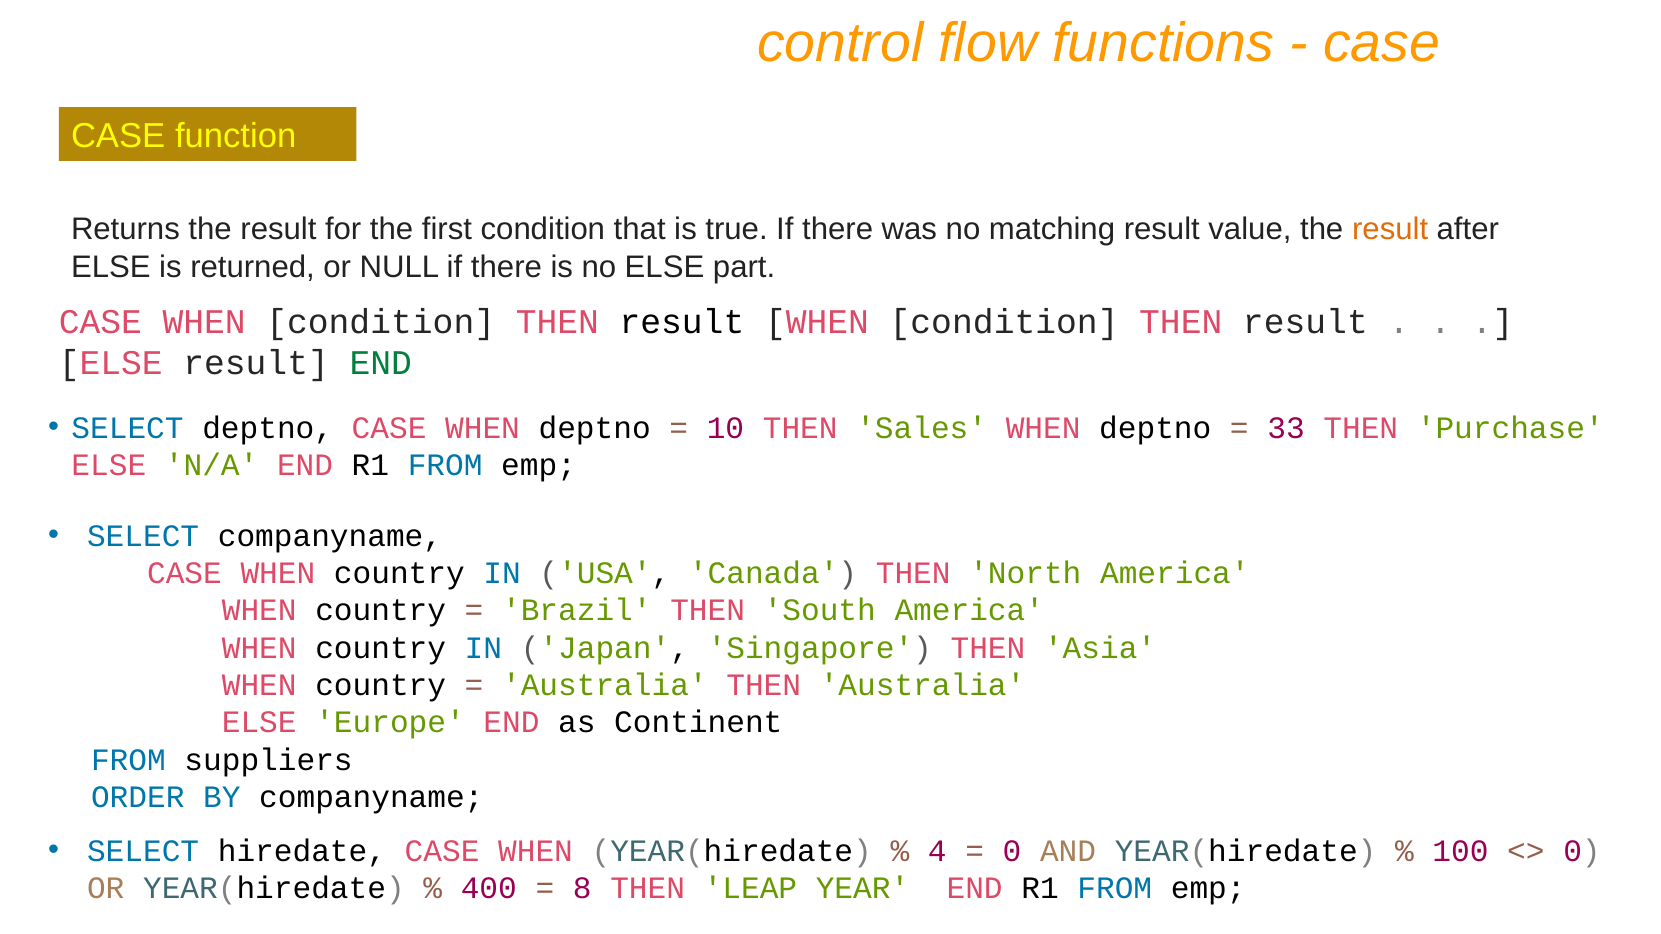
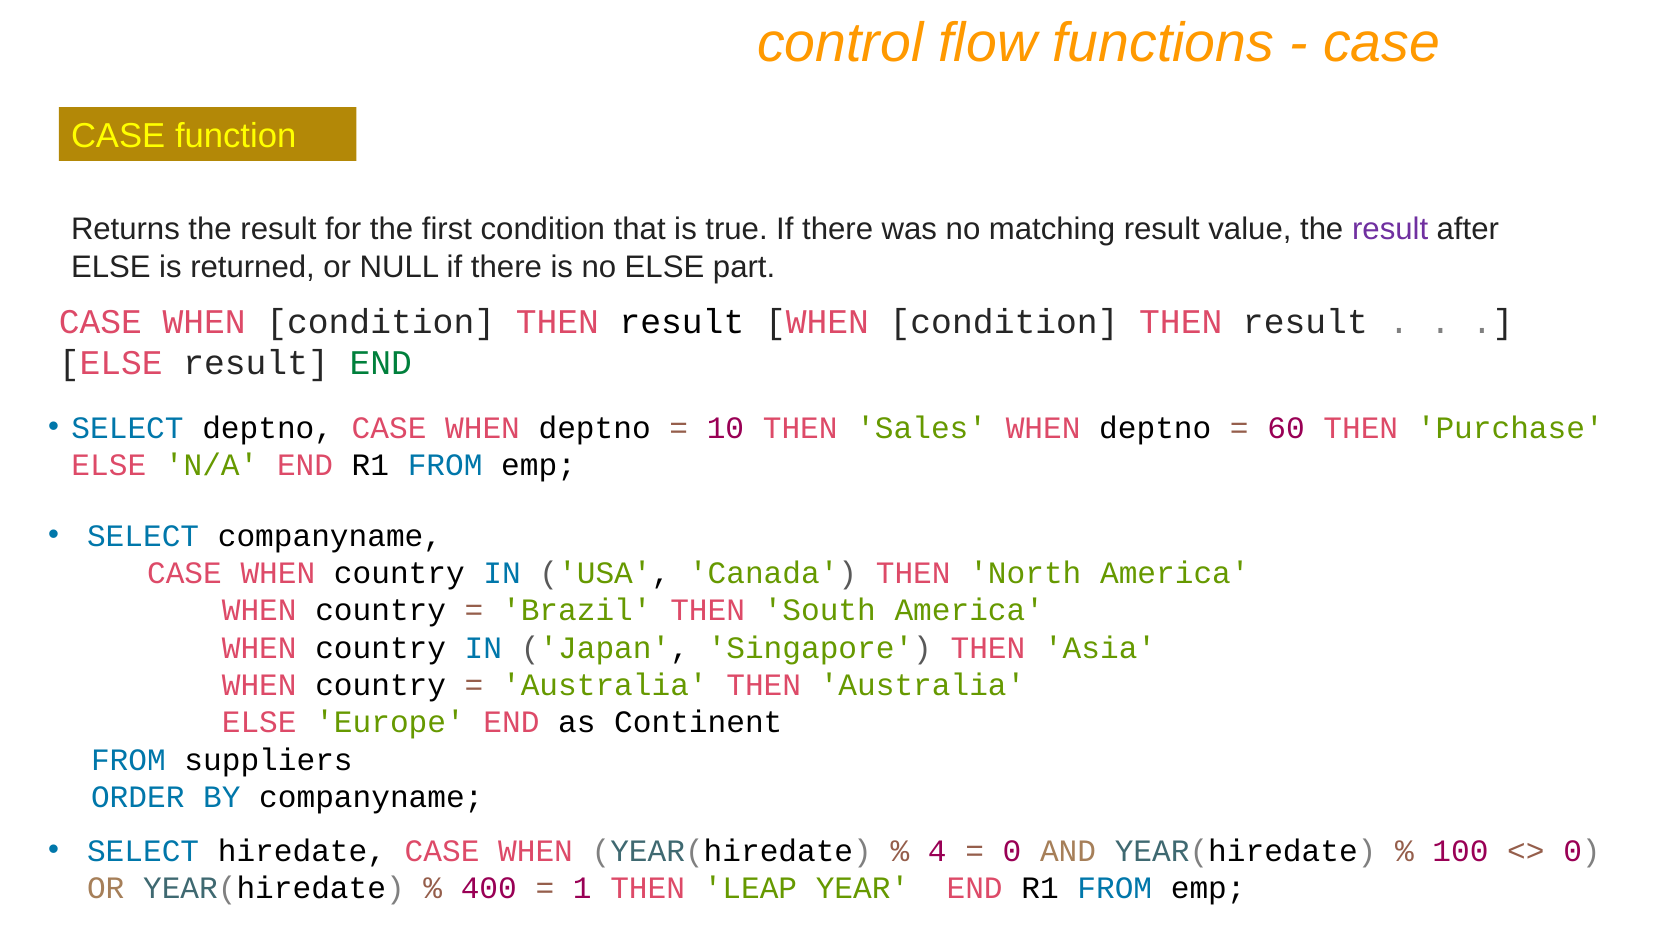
result colour: orange -> purple (1390, 229)
33: 33 -> 60 (1286, 428)
8: 8 -> 1 (582, 889)
